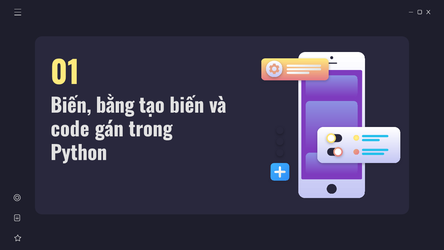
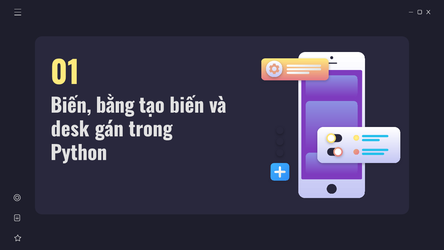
code: code -> desk (70, 130)
